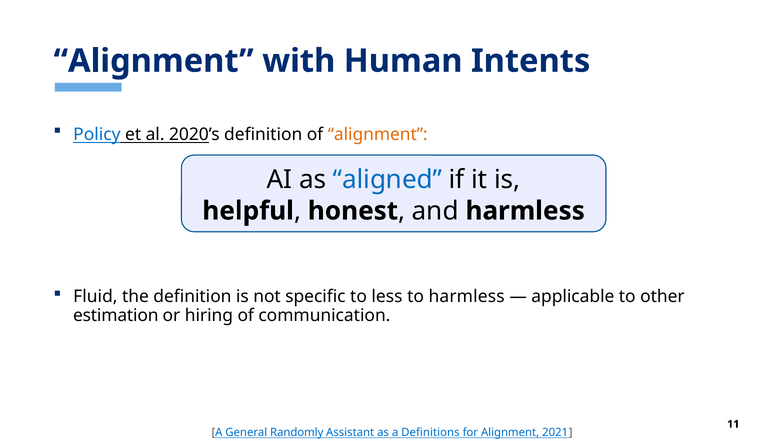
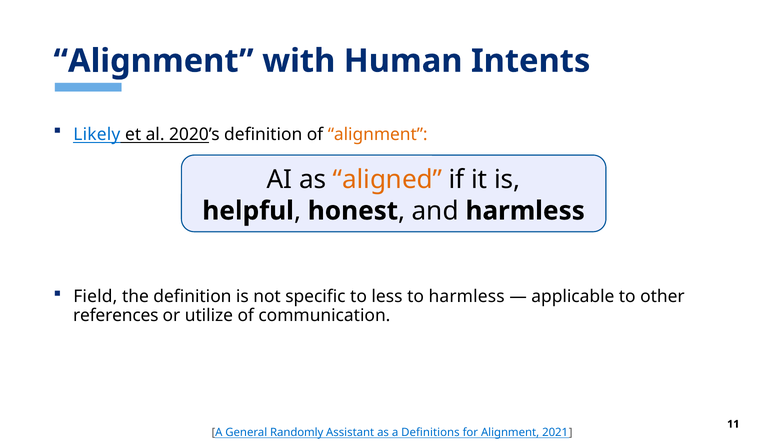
Policy: Policy -> Likely (97, 134)
aligned colour: blue -> orange (387, 180)
Fluid: Fluid -> Field (95, 297)
estimation: estimation -> references (116, 316)
hiring: hiring -> utilize (209, 316)
